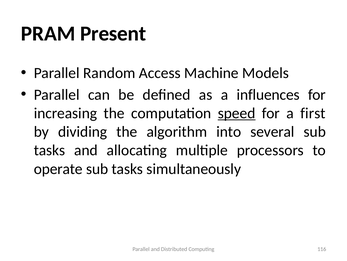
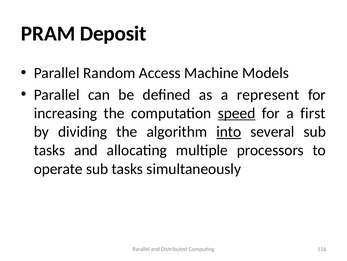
Present: Present -> Deposit (113, 34)
influences: influences -> represent (268, 94)
into underline: none -> present (229, 131)
